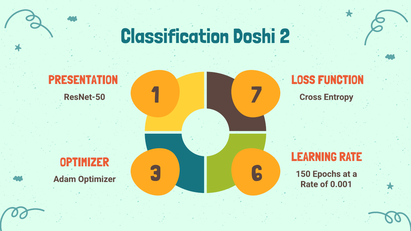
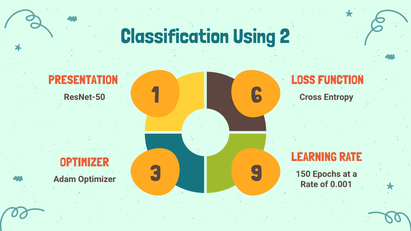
Doshi: Doshi -> Using (254, 36)
7: 7 -> 6 (257, 95)
6: 6 -> 9 (257, 174)
